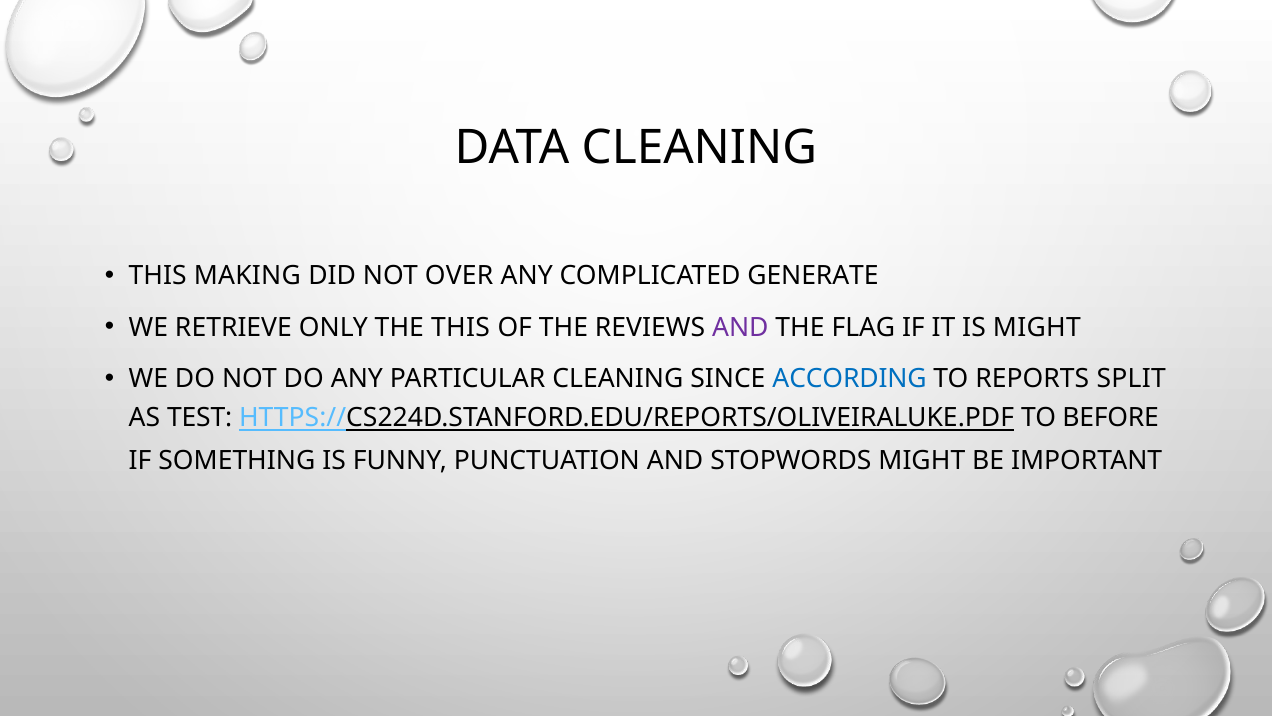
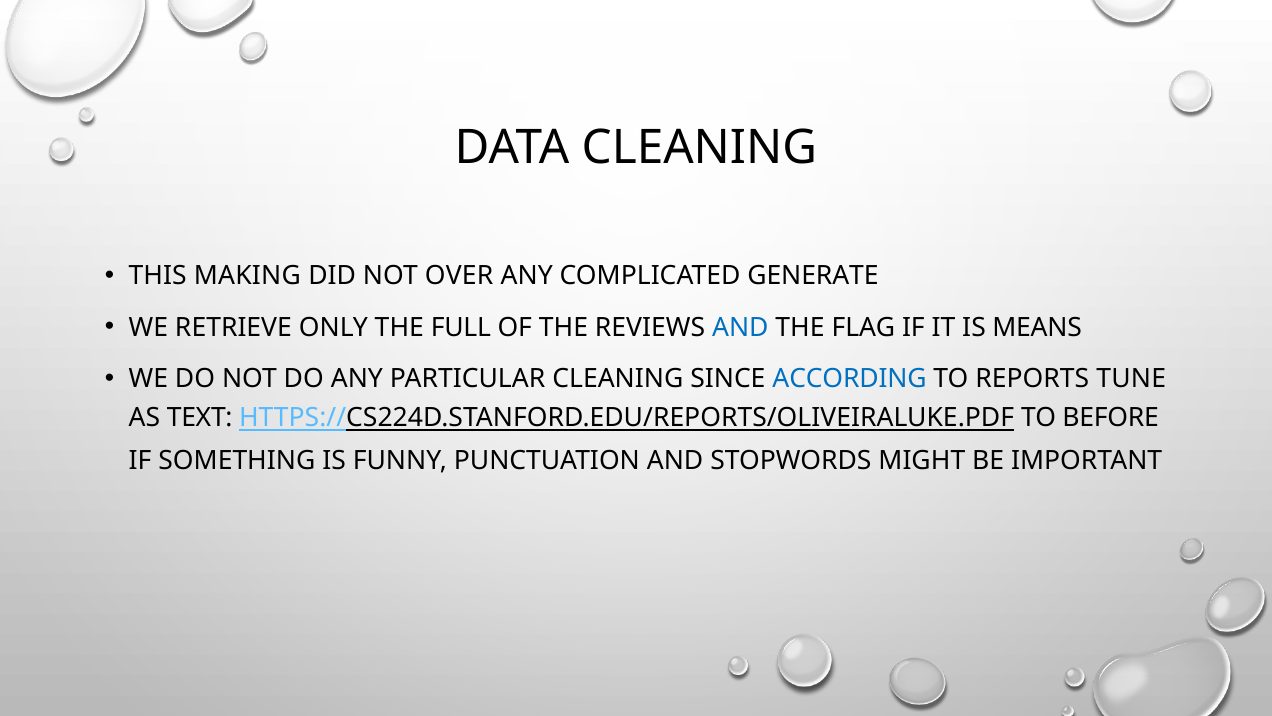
THE THIS: THIS -> FULL (461, 327)
AND colour: purple -> blue (740, 327)
IS MIGHT: MIGHT -> MEANS (1037, 327)
SPLIT: SPLIT -> TUNE (1131, 379)
TEST: TEST -> TEXT (200, 418)
